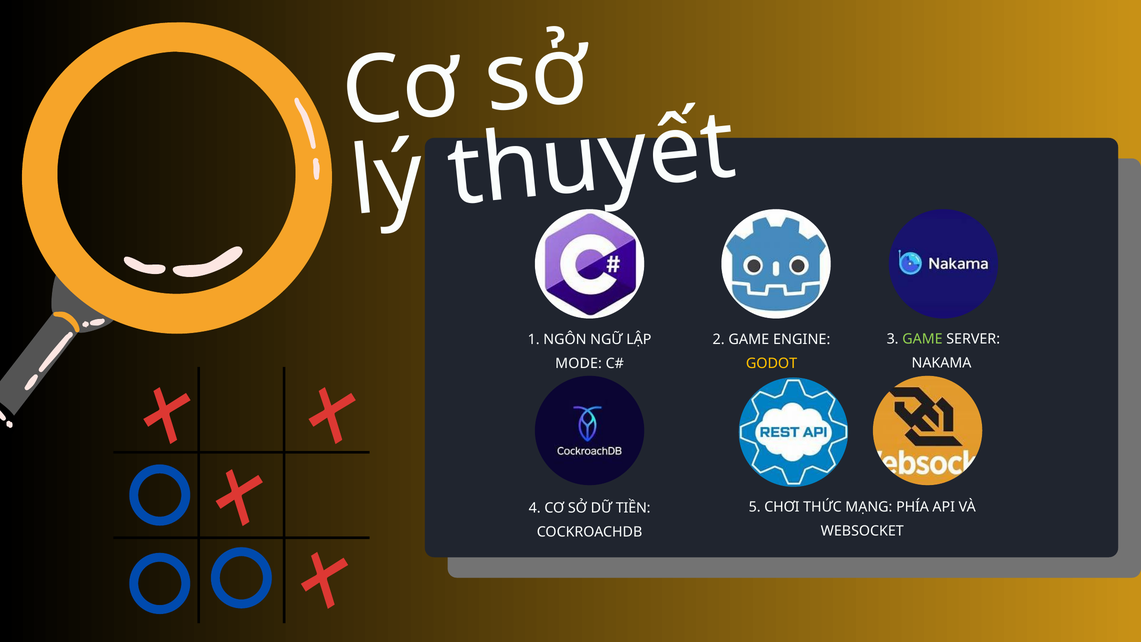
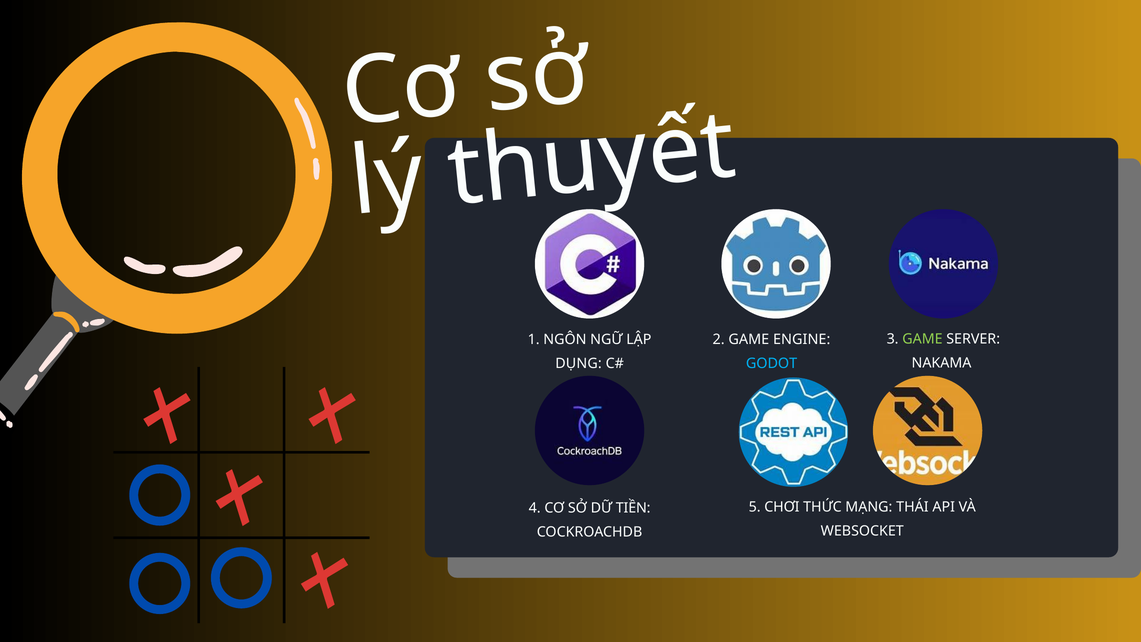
GODOT colour: yellow -> light blue (772, 364)
MODE: MODE -> DỤNG (579, 364)
PHÍA: PHÍA -> THÁI (912, 507)
